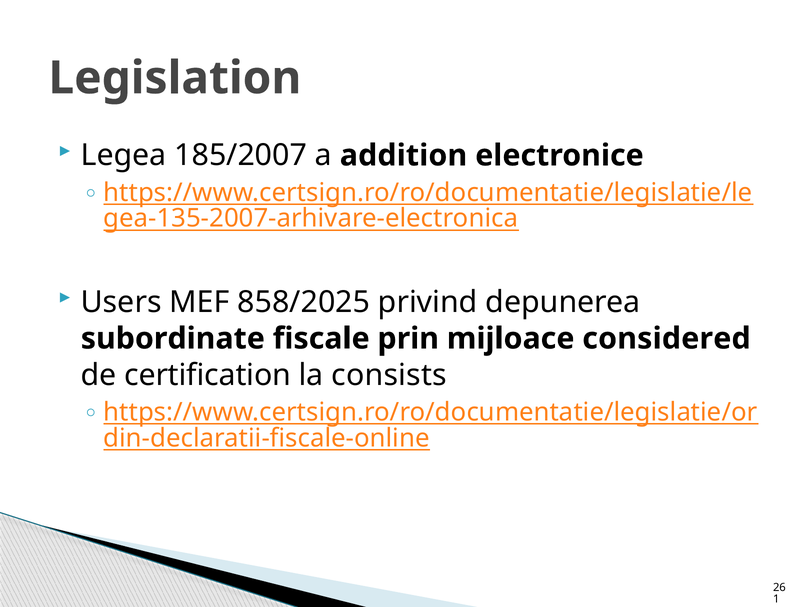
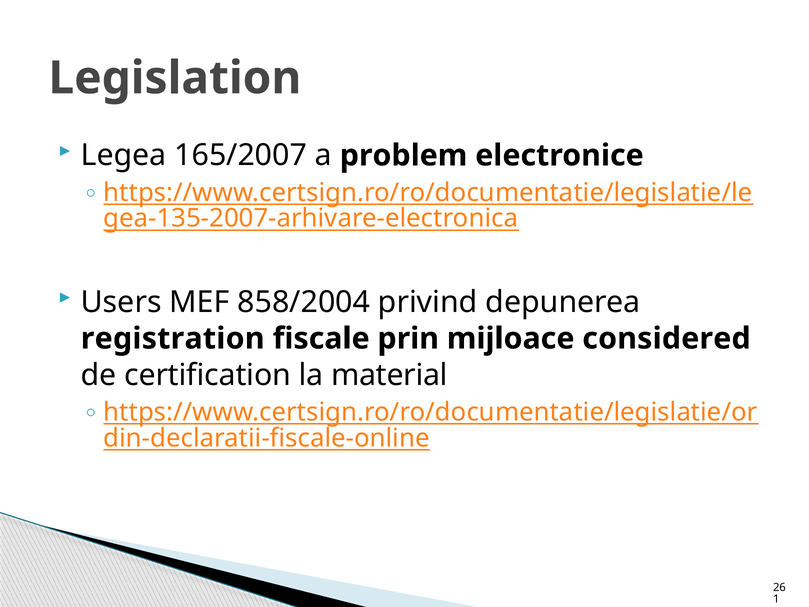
185/2007: 185/2007 -> 165/2007 (241, 155)
addition: addition -> problem (404, 155)
858/2025: 858/2025 -> 858/2004 (304, 302)
subordinate: subordinate -> registration (173, 338)
consists: consists -> material (389, 375)
